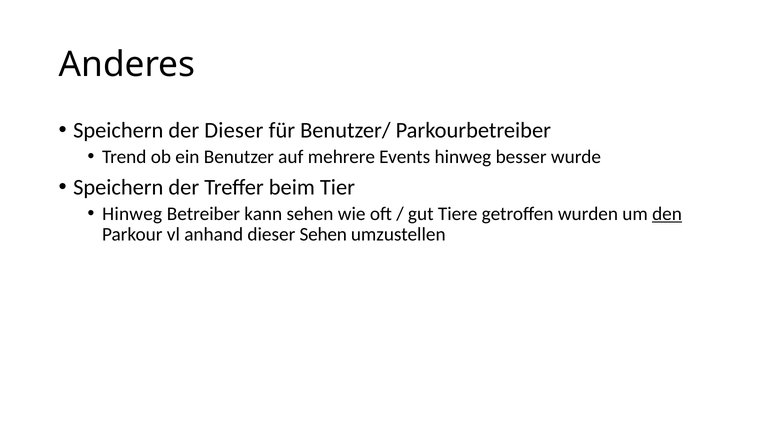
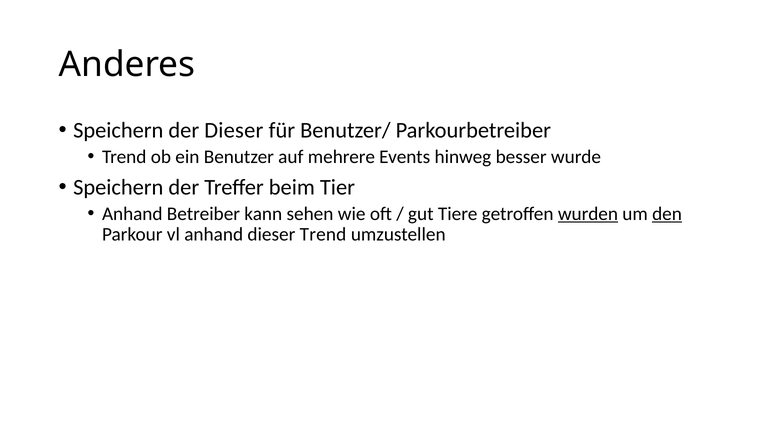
Hinweg: Hinweg -> Anhand (132, 214)
wurden underline: none -> present (588, 214)
dieser Sehen: Sehen -> Trend (323, 235)
